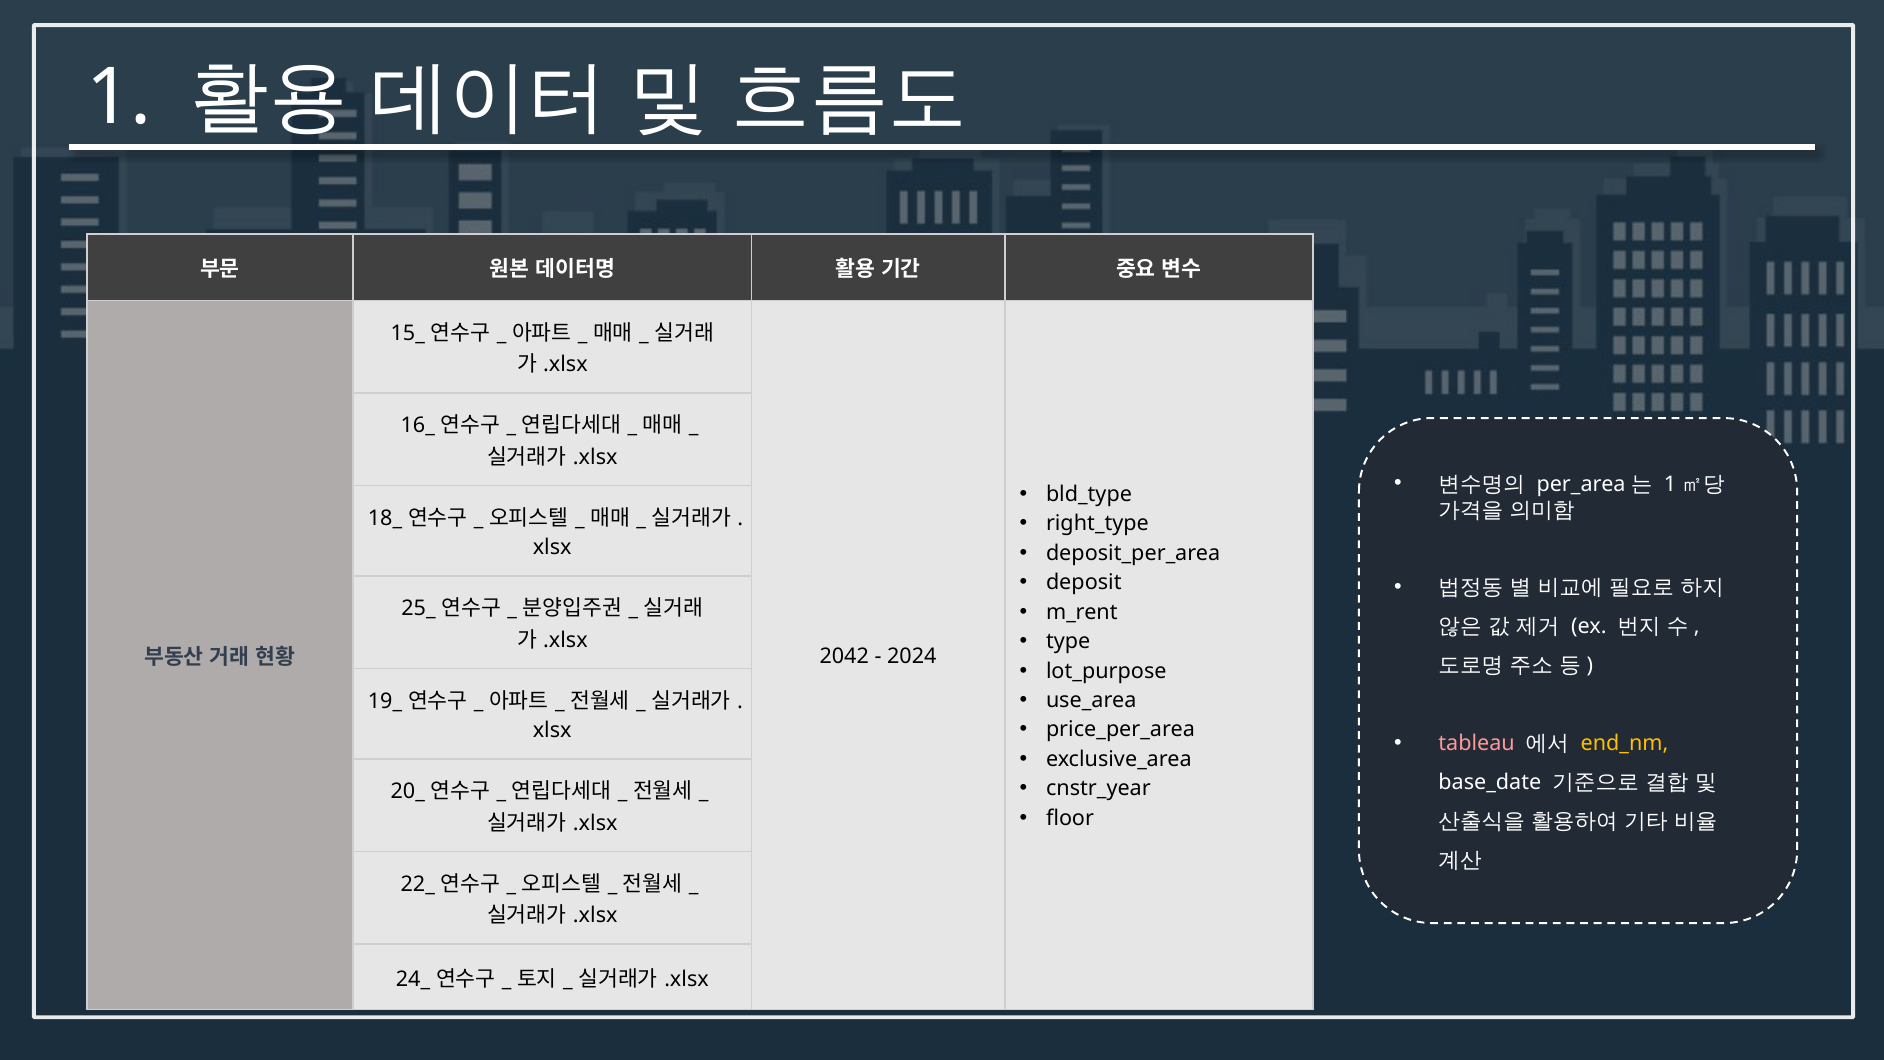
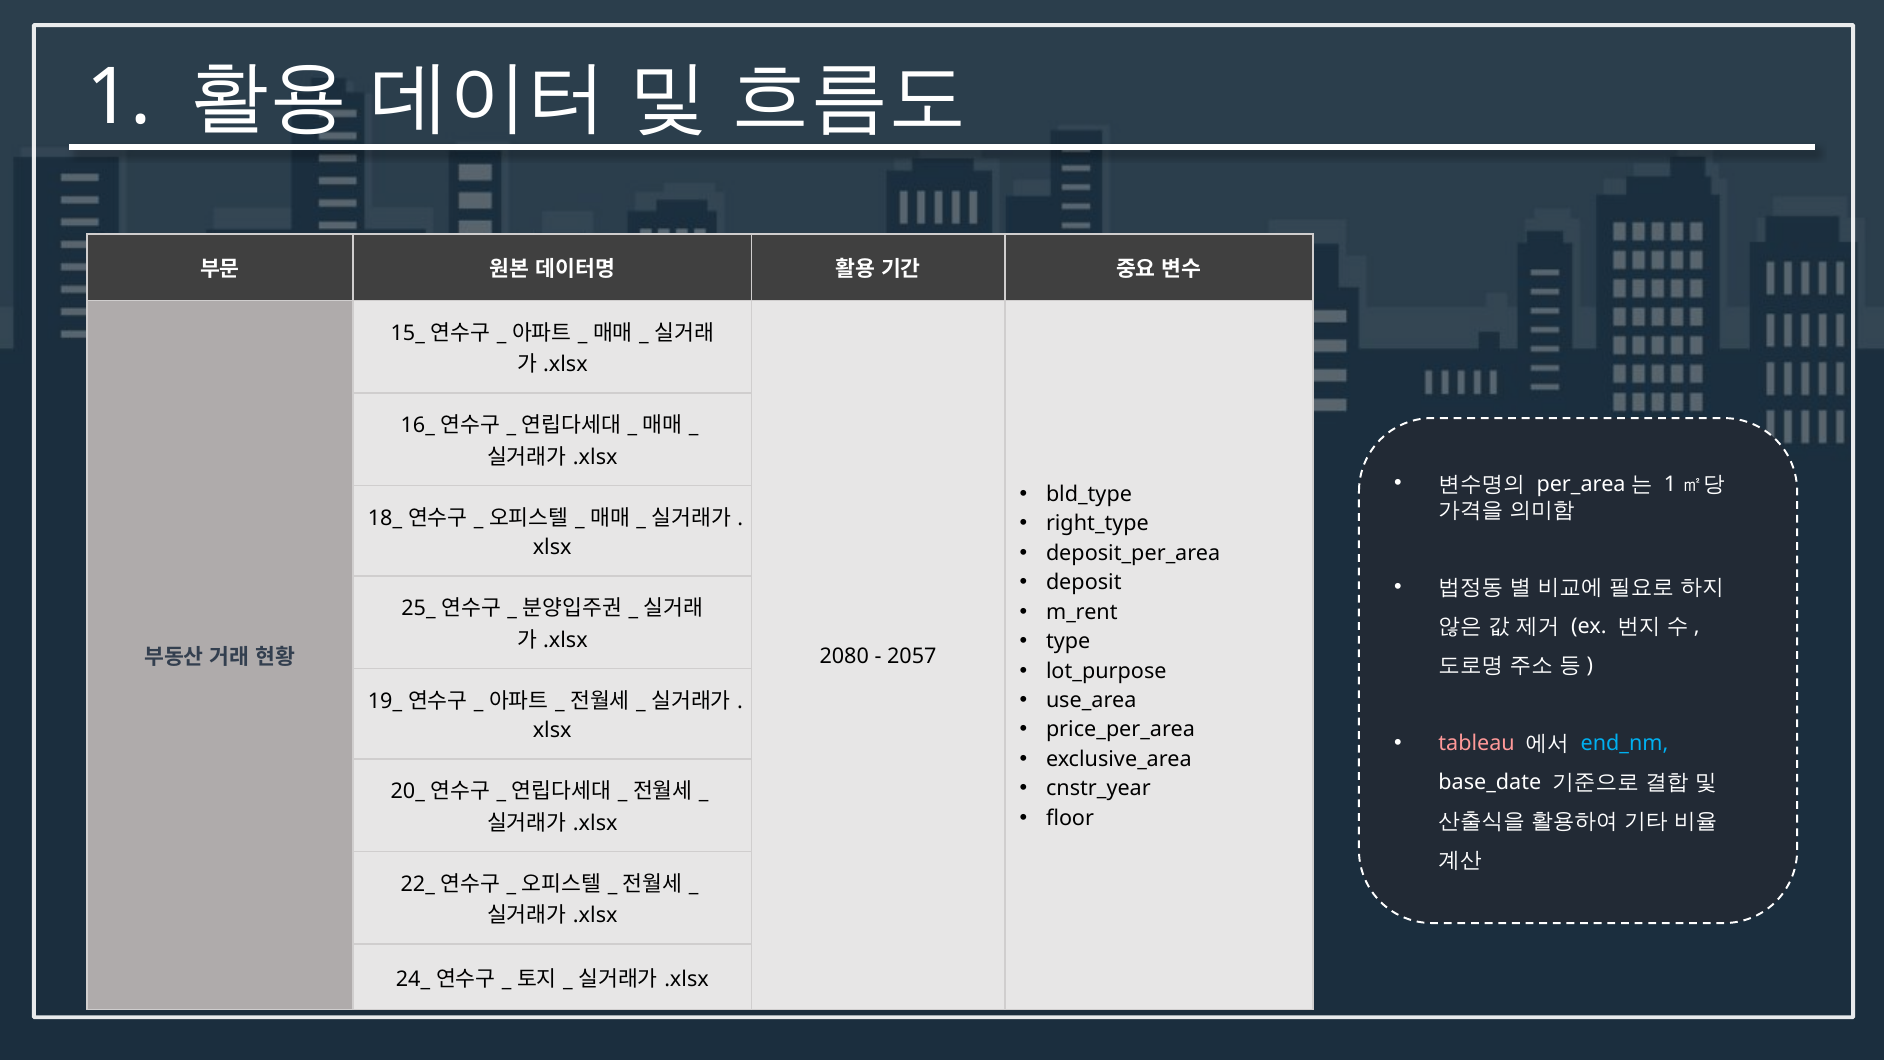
2042: 2042 -> 2080 (844, 656)
2024: 2024 -> 2057 (912, 656)
end_nm colour: yellow -> light blue (1625, 743)
